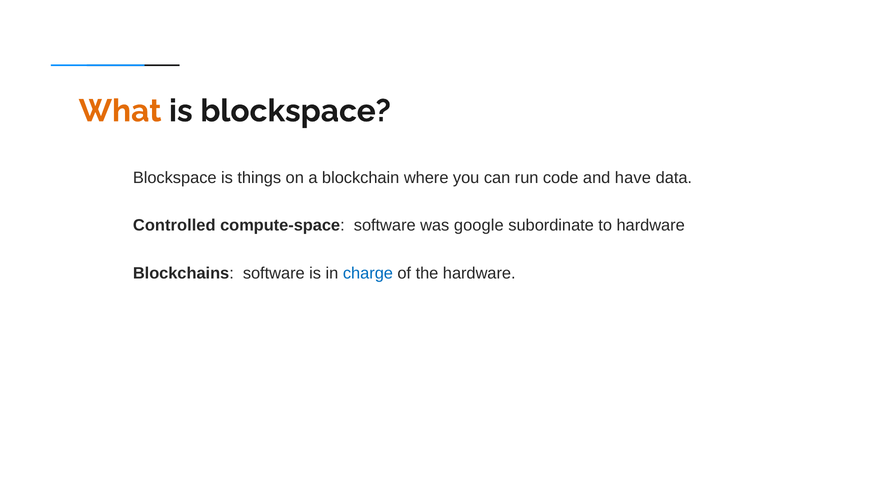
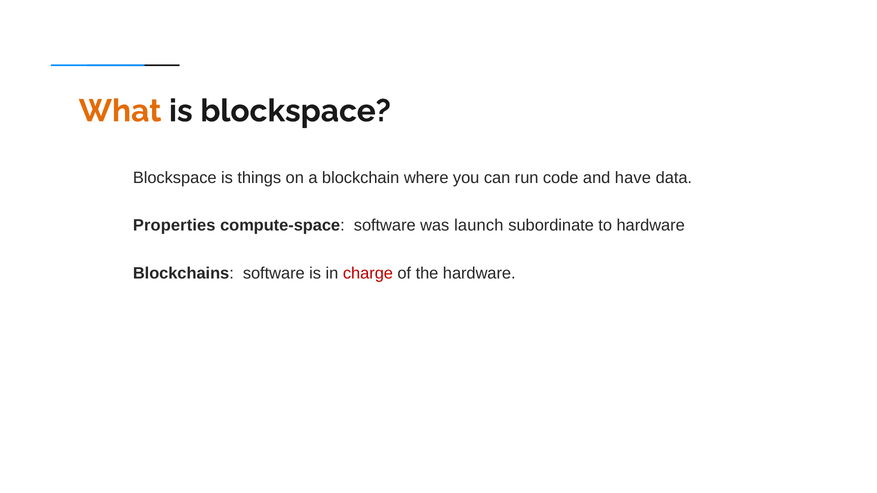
Controlled: Controlled -> Properties (174, 226)
google: google -> launch (479, 226)
charge colour: blue -> red (368, 273)
